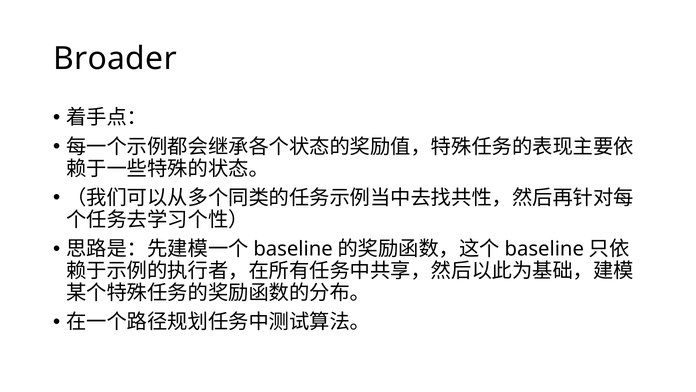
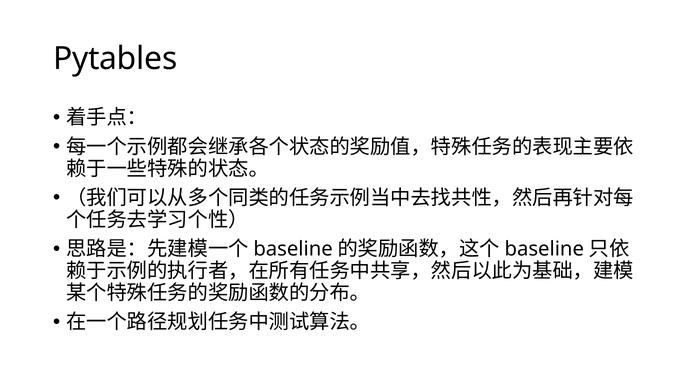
Broader: Broader -> Pytables (115, 58)
